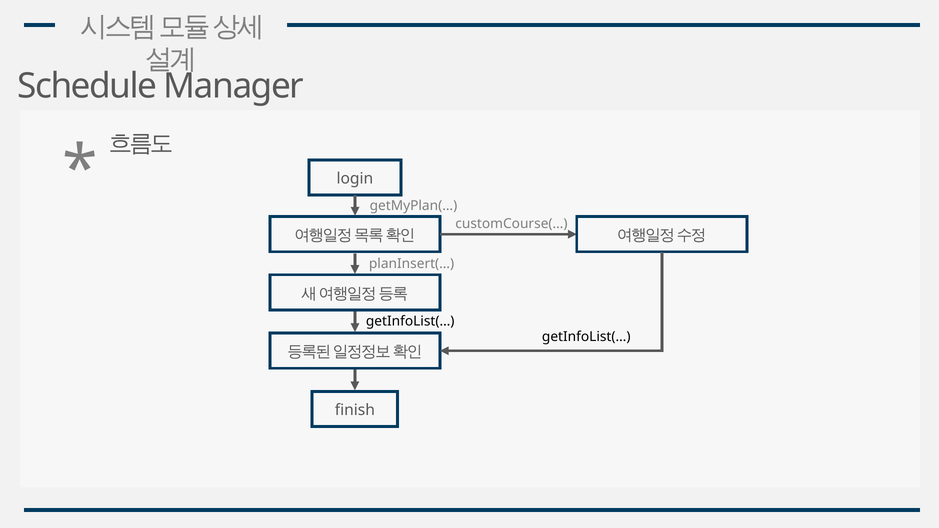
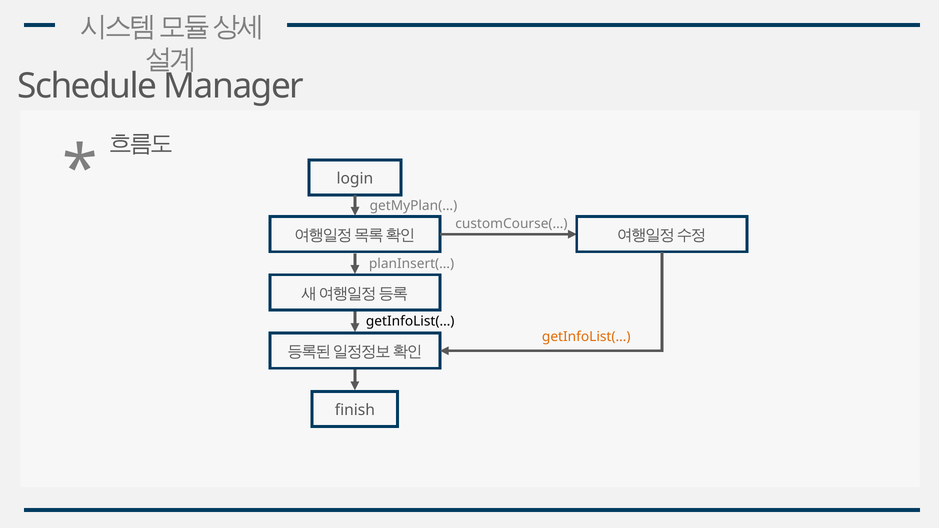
getInfoList(… colour: black -> orange (586, 337)
